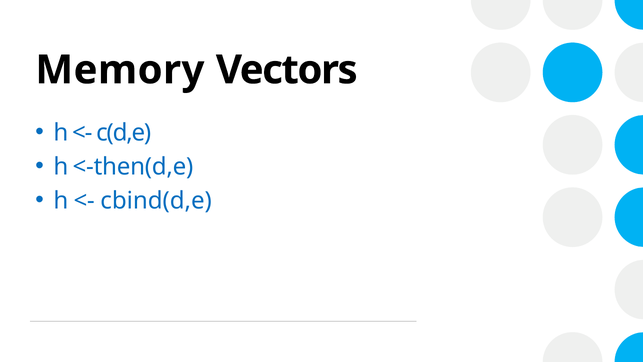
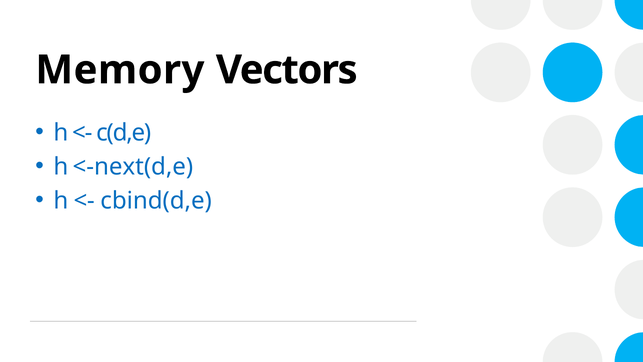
<-then(d,e: <-then(d,e -> <-next(d,e (133, 167)
